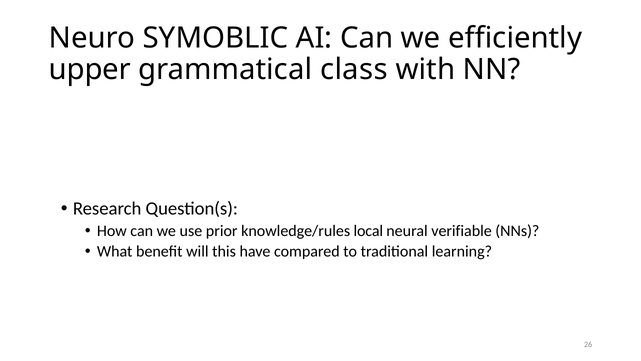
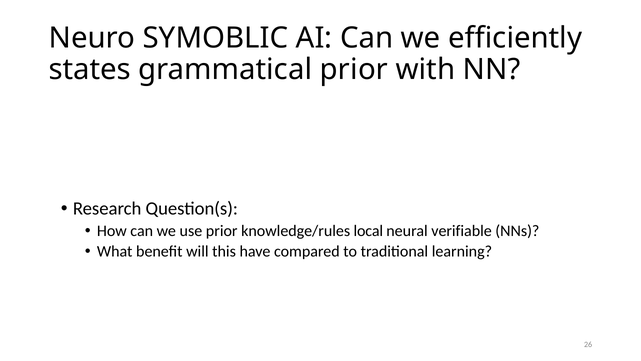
upper: upper -> states (90, 70)
grammatical class: class -> prior (354, 70)
